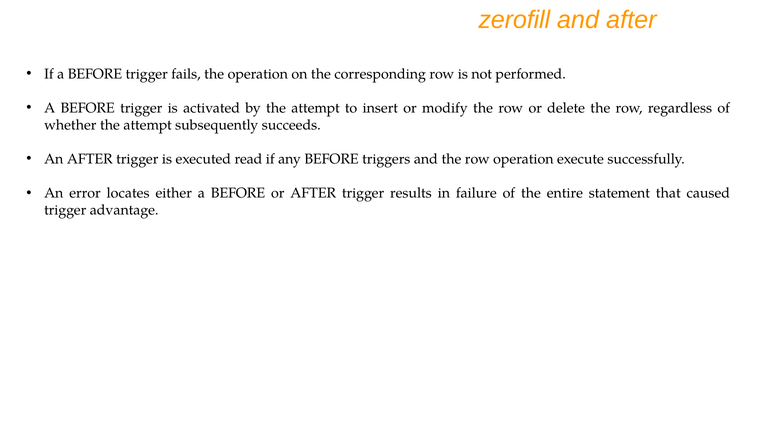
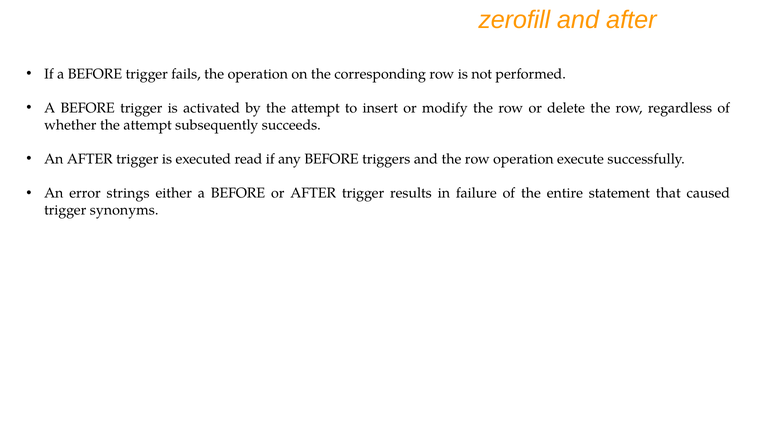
locates: locates -> strings (128, 193)
advantage: advantage -> synonyms (124, 210)
